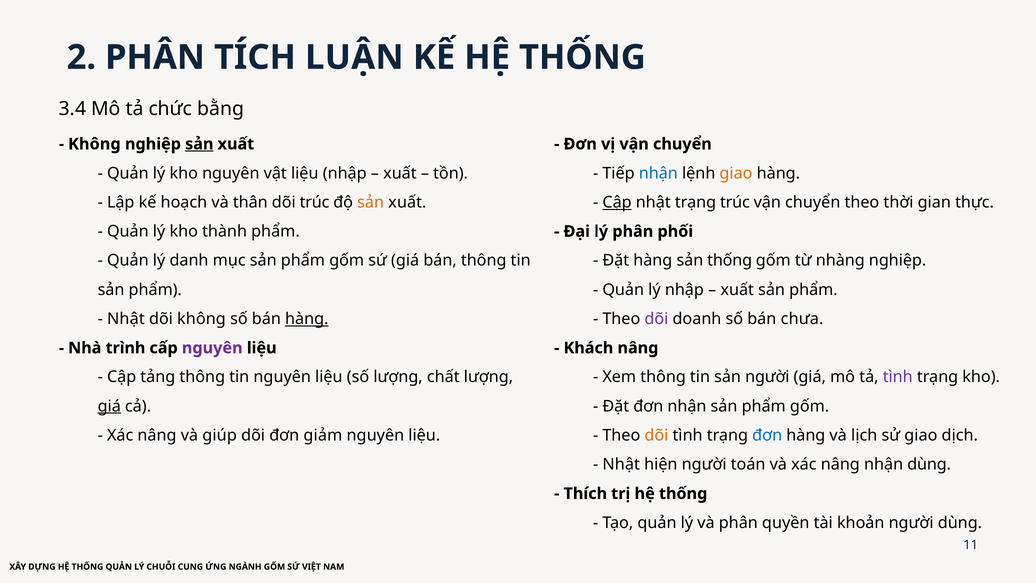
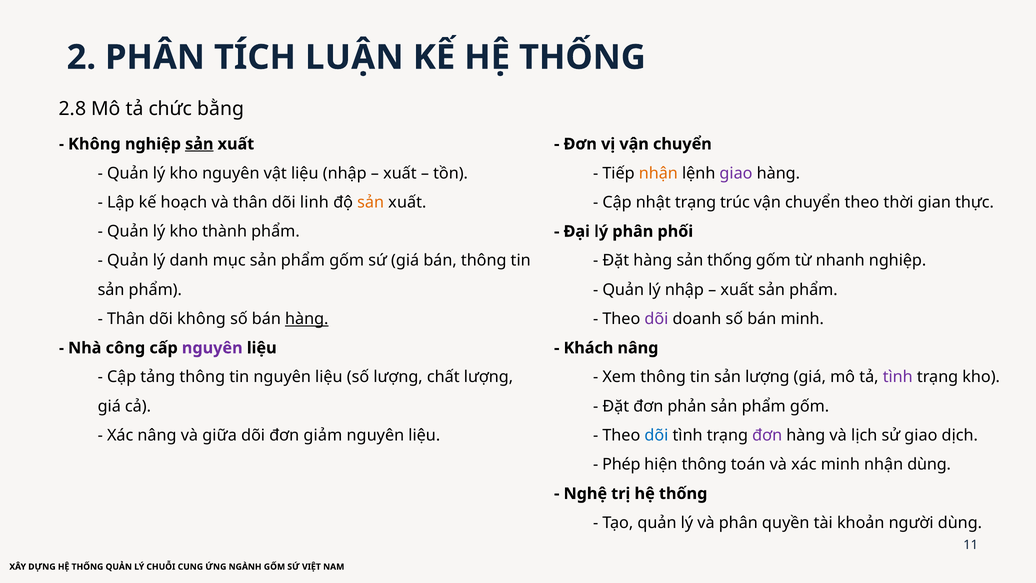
3.4: 3.4 -> 2.8 (73, 109)
nhận colour: blue -> orange (658, 173)
giao colour: orange -> purple (736, 173)
dõi trúc: trúc -> linh (314, 202)
Cập underline: present -> none (617, 202)
nhàng: nhàng -> nhanh (840, 260)
Nhật: Nhật -> Thân (126, 319)
bán chưa: chưa -> minh (802, 319)
trình: trình -> công (125, 348)
sản người: người -> lượng (767, 377)
giá underline: present -> none (109, 406)
đơn nhận: nhận -> phản (687, 406)
giúp: giúp -> giữa (220, 435)
dõi colour: orange -> blue (656, 435)
đơn colour: blue -> purple (767, 435)
Nhật: Nhật -> Phép (621, 464)
hiện người: người -> thông (704, 464)
và xác nâng: nâng -> minh (840, 464)
Thích: Thích -> Nghệ (585, 493)
